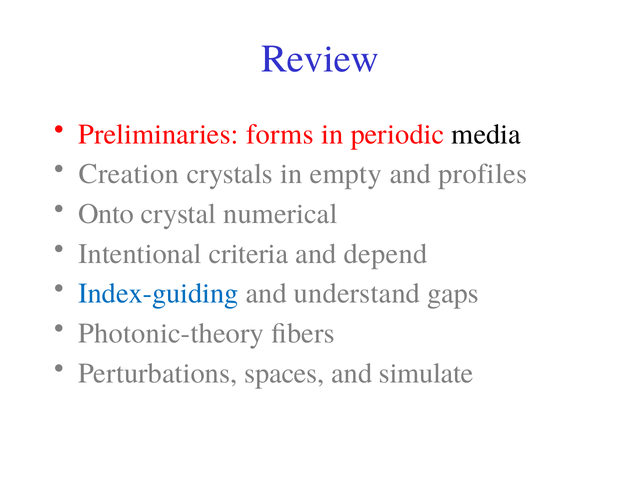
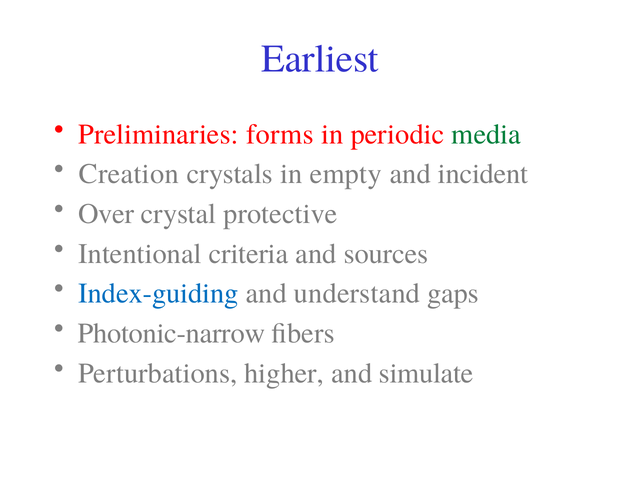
Review: Review -> Earliest (320, 59)
media colour: black -> green (486, 134)
profiles: profiles -> incident (483, 174)
Onto: Onto -> Over (106, 214)
numerical: numerical -> protective (280, 214)
depend: depend -> sources (386, 254)
Photonic-theory: Photonic-theory -> Photonic-narrow (172, 333)
spaces: spaces -> higher (284, 373)
